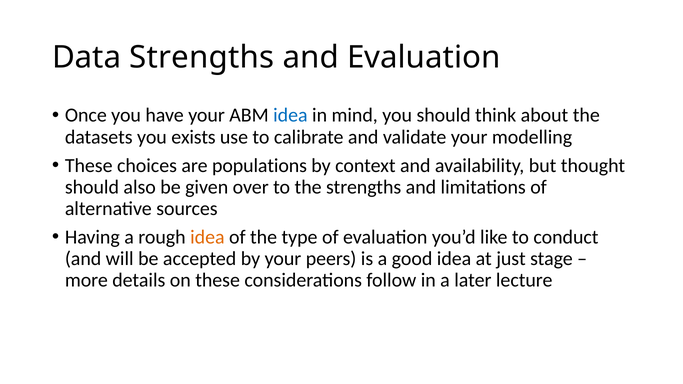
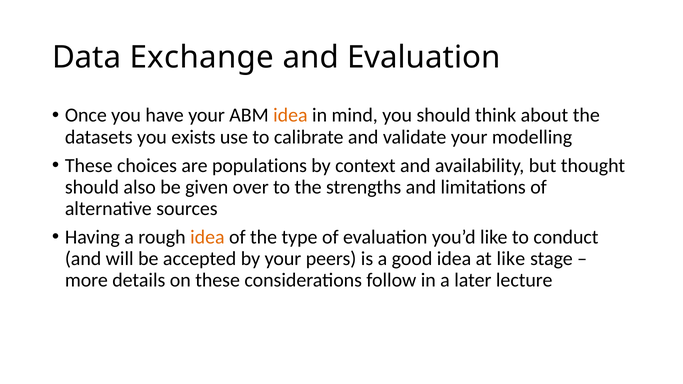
Data Strengths: Strengths -> Exchange (202, 57)
idea colour: blue -> orange (290, 115)
at just: just -> like (511, 259)
